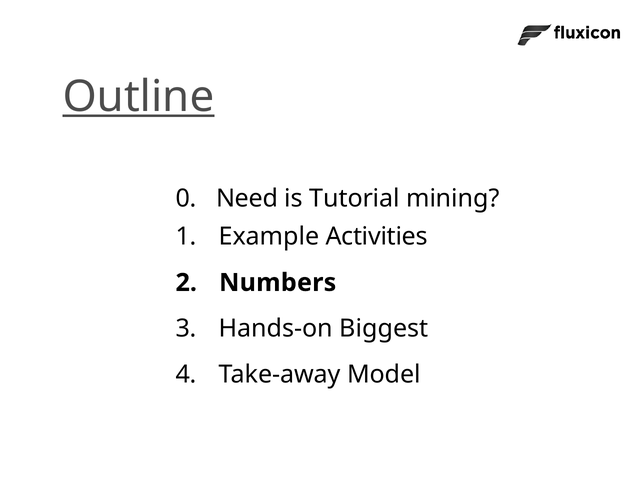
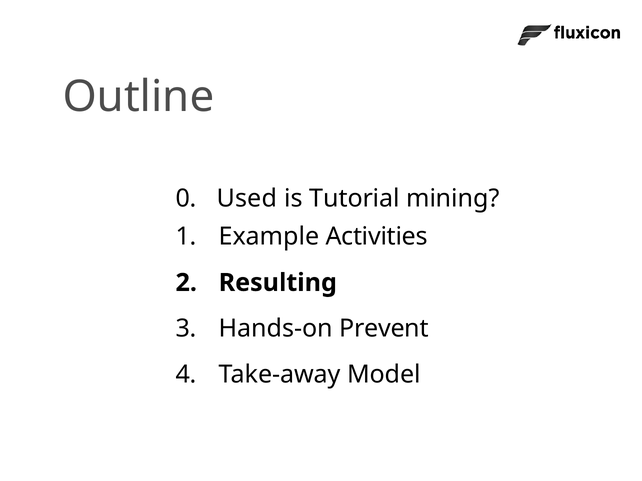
Outline underline: present -> none (138, 97)
Need: Need -> Used (247, 198)
Numbers: Numbers -> Resulting (278, 283)
Biggest: Biggest -> Prevent (384, 329)
